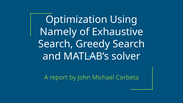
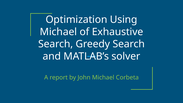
Namely: Namely -> Michael (58, 32)
